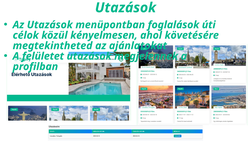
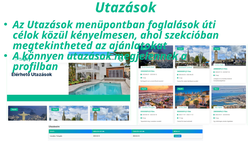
követésére: követésére -> szekcióban (192, 35)
felületet: felületet -> könnyen (43, 56)
